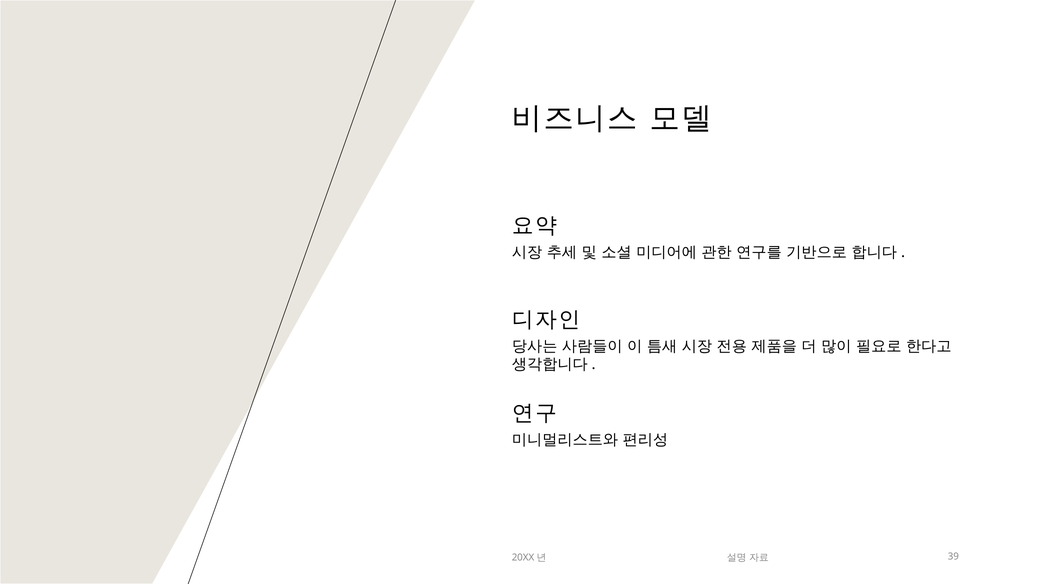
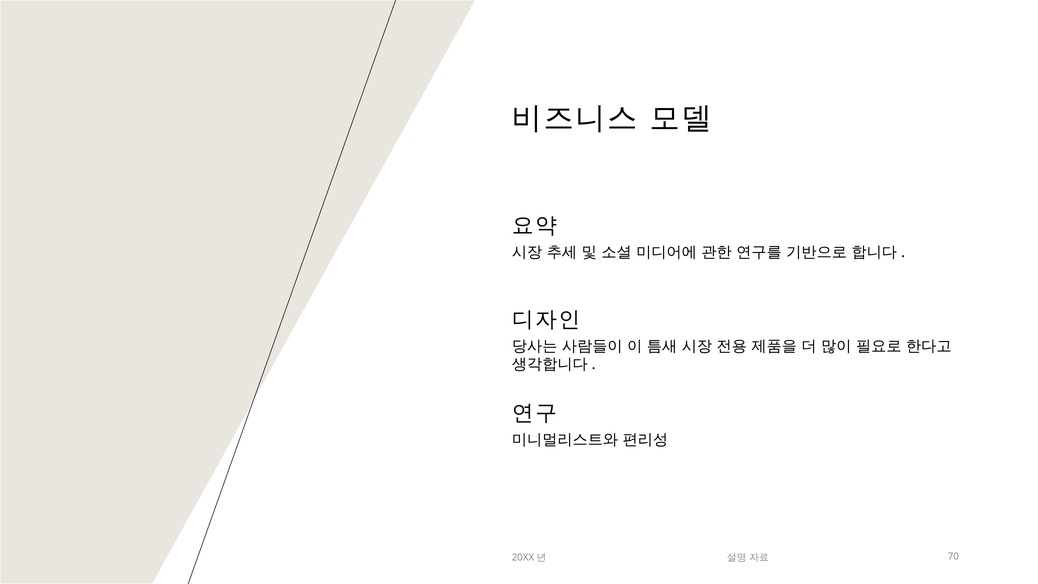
39: 39 -> 70 (953, 557)
